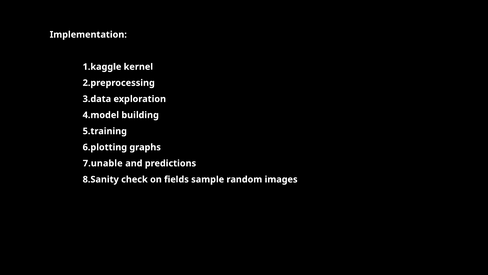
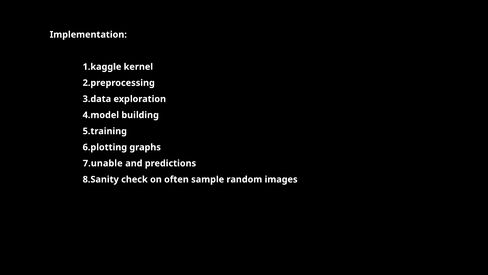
fields: fields -> often (176, 179)
